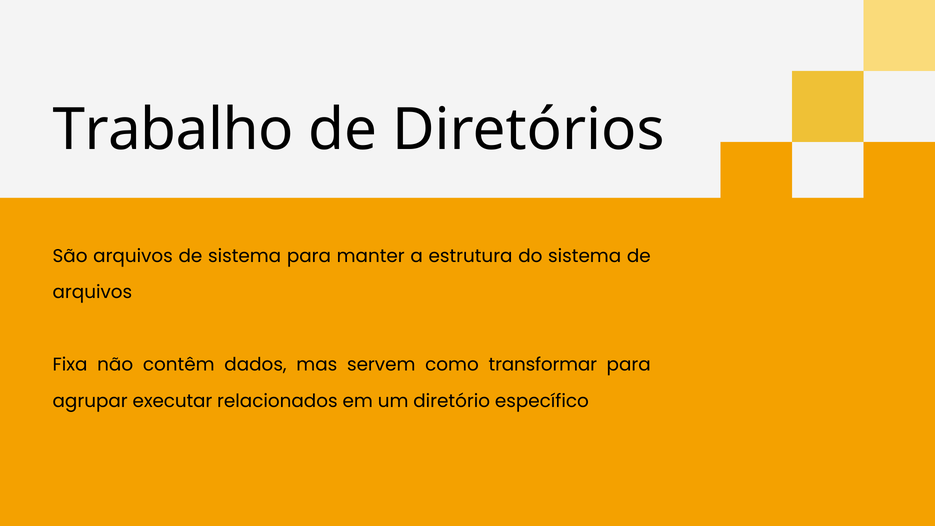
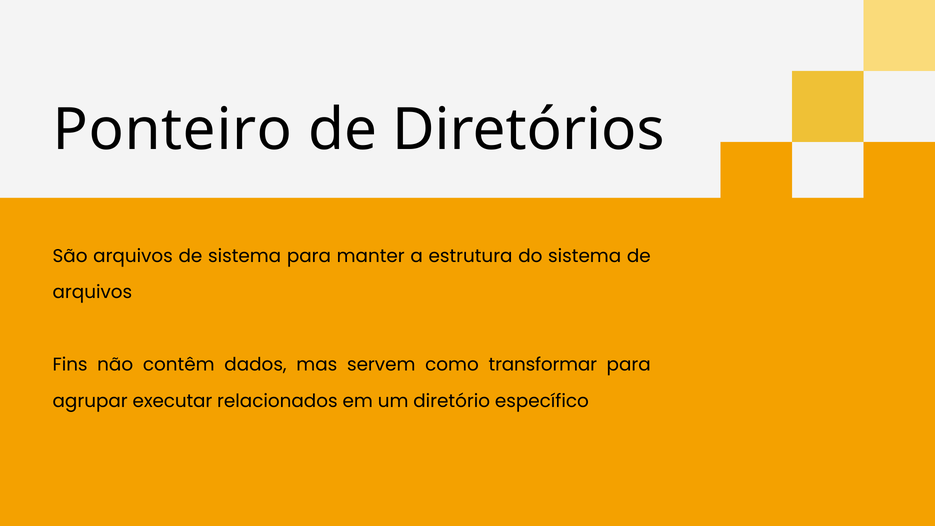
Trabalho: Trabalho -> Ponteiro (172, 130)
Fixa: Fixa -> Fins (70, 365)
